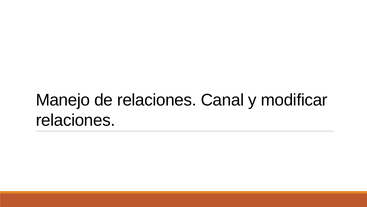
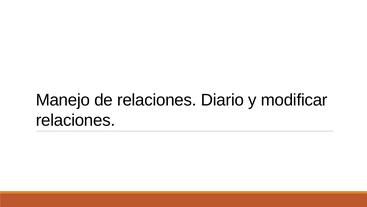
Canal: Canal -> Diario (222, 100)
